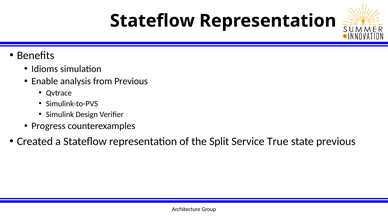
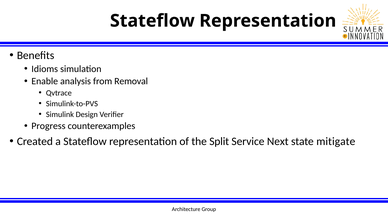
from Previous: Previous -> Removal (131, 81)
True: True -> Next (278, 141)
state previous: previous -> mitigate (336, 141)
